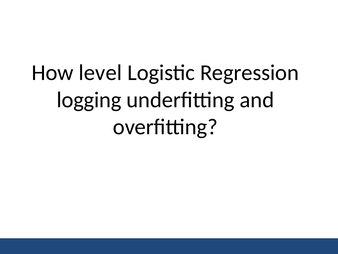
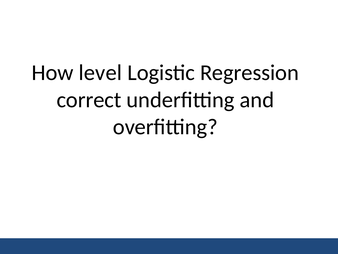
logging: logging -> correct (89, 100)
